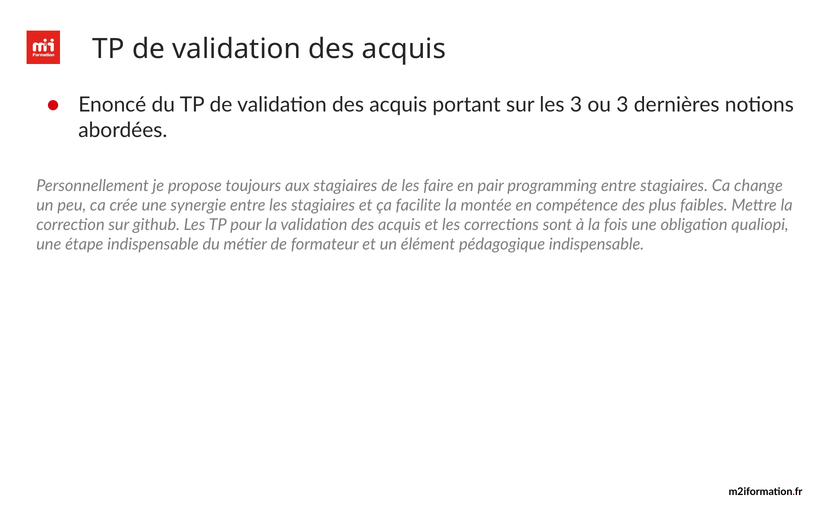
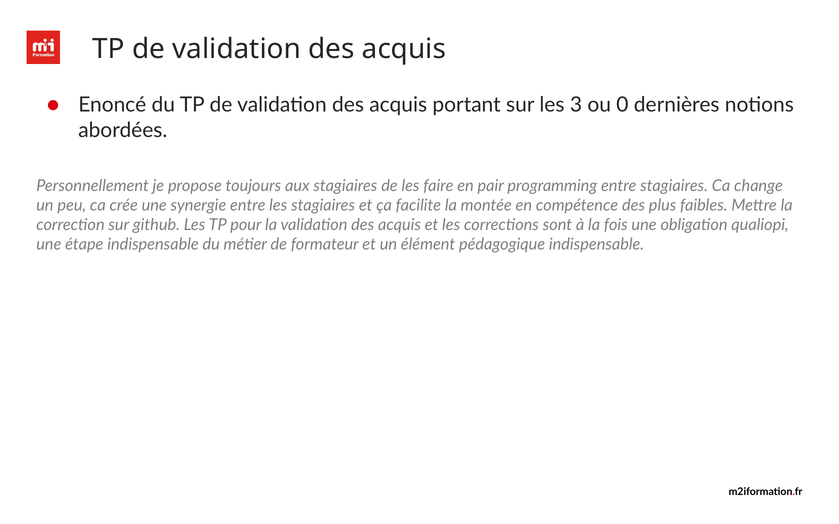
ou 3: 3 -> 0 (622, 105)
